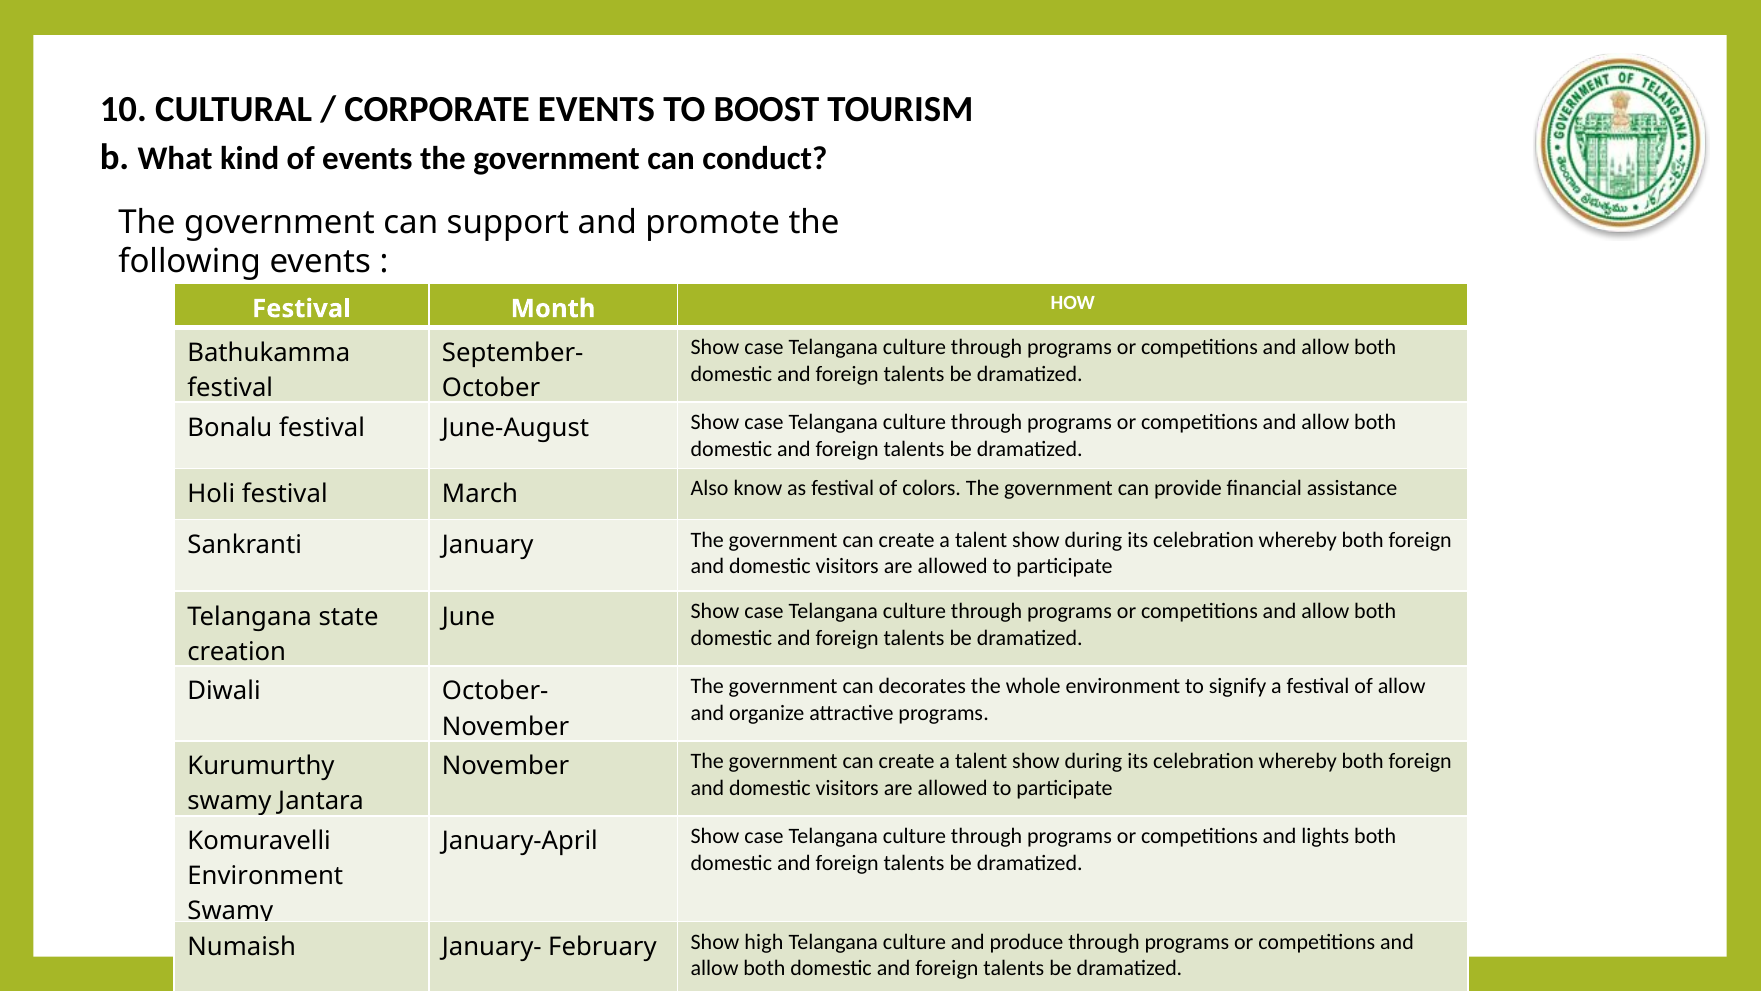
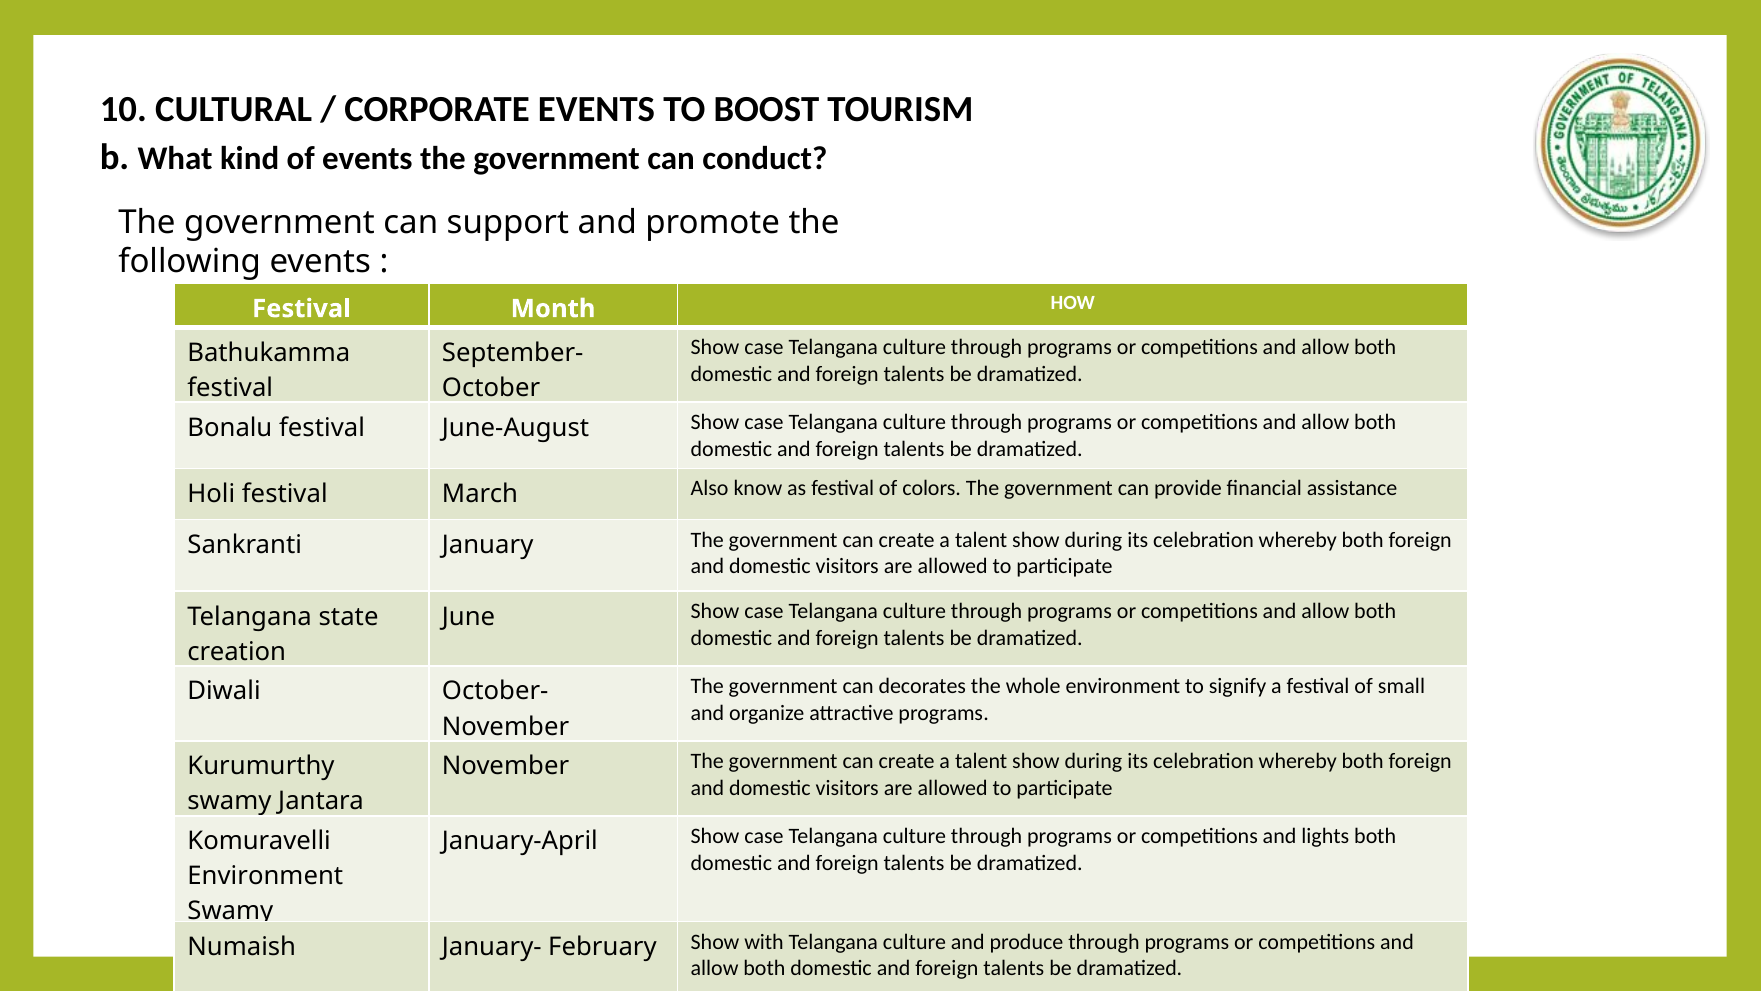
of allow: allow -> small (1402, 686)
high: high -> with (764, 941)
